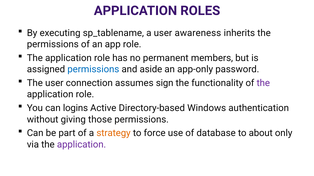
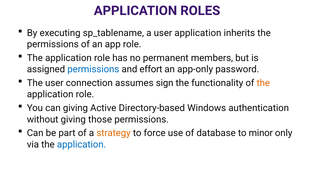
user awareness: awareness -> application (198, 33)
aside: aside -> effort (151, 70)
the colour: purple -> orange (263, 83)
can logins: logins -> giving (75, 108)
about: about -> minor (261, 134)
application colour: purple -> blue (82, 145)
